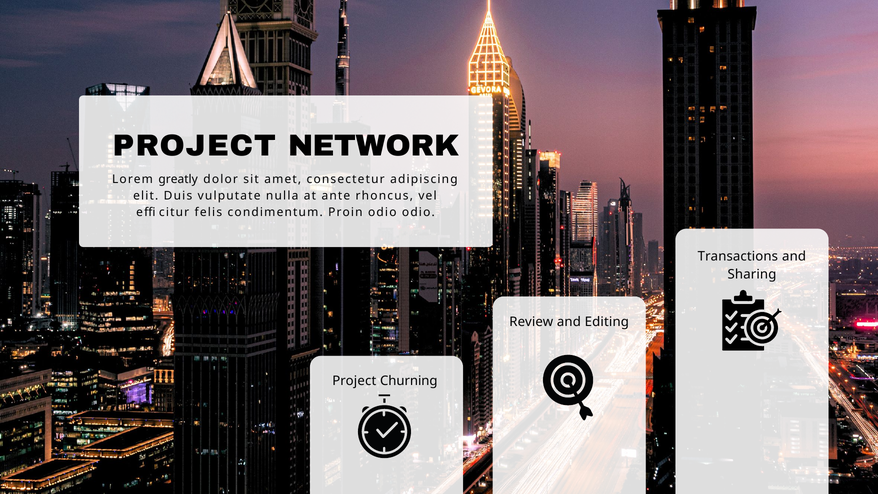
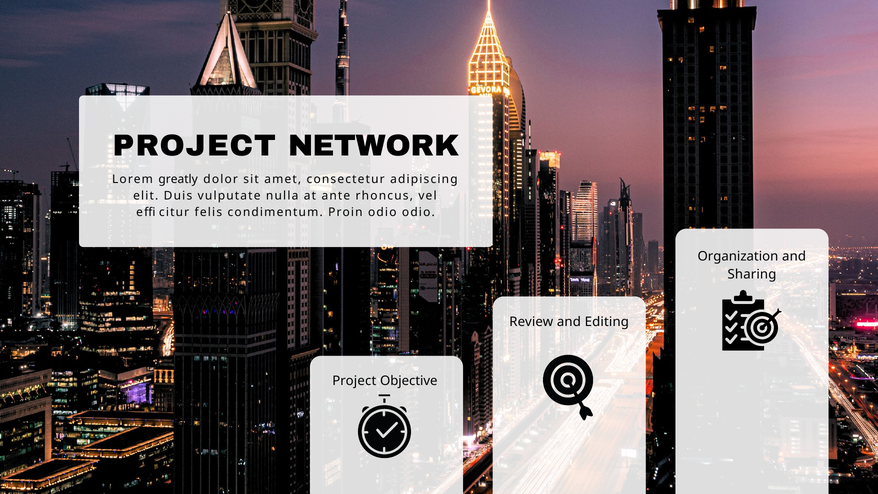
Transactions: Transactions -> Organization (738, 256)
Churning: Churning -> Objective (409, 381)
